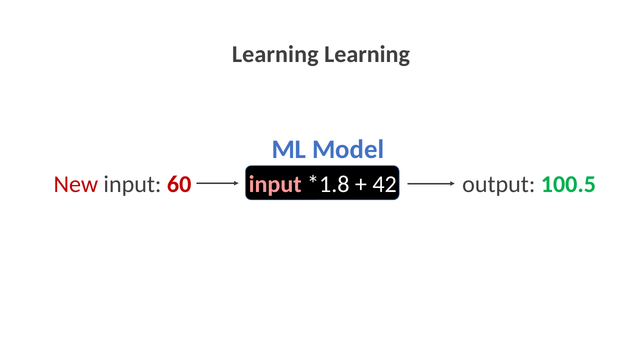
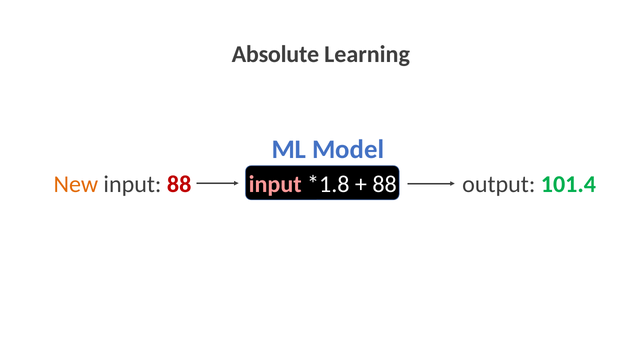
Learning: Learning -> Absolute (275, 54)
New colour: red -> orange (76, 184)
input 60: 60 -> 88 (179, 184)
100.5: 100.5 -> 101.4 (568, 184)
42: 42 -> 88 (385, 184)
